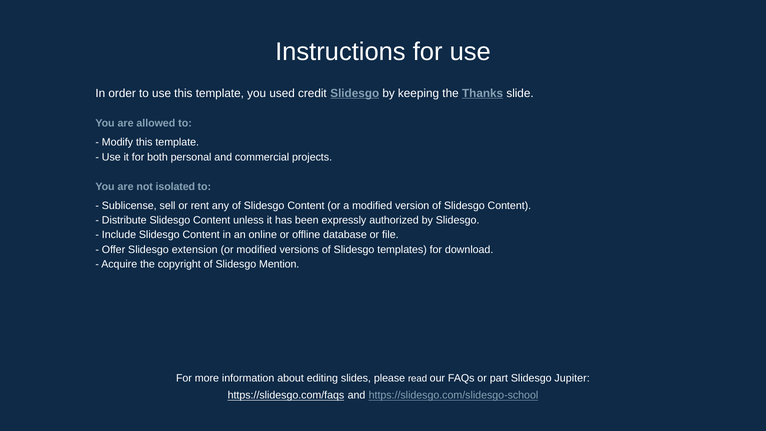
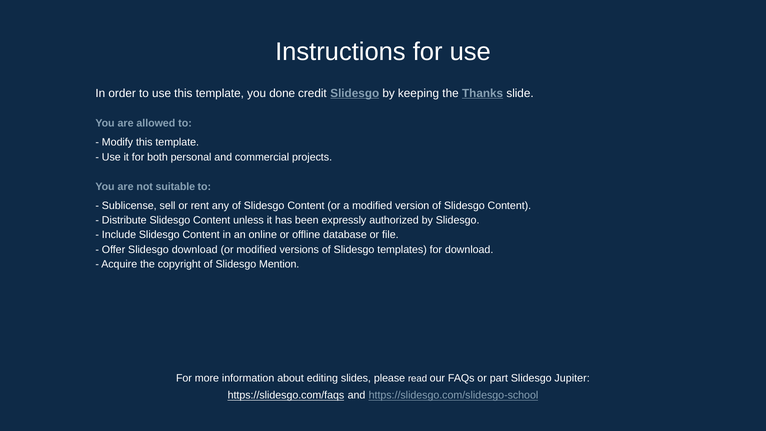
used: used -> done (282, 93)
isolated: isolated -> suitable (175, 187)
Slidesgo extension: extension -> download (195, 250)
